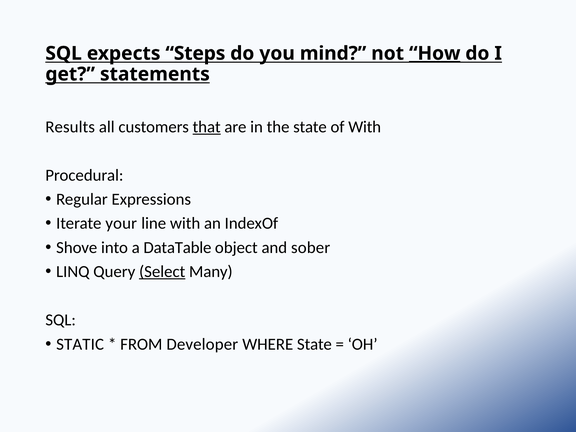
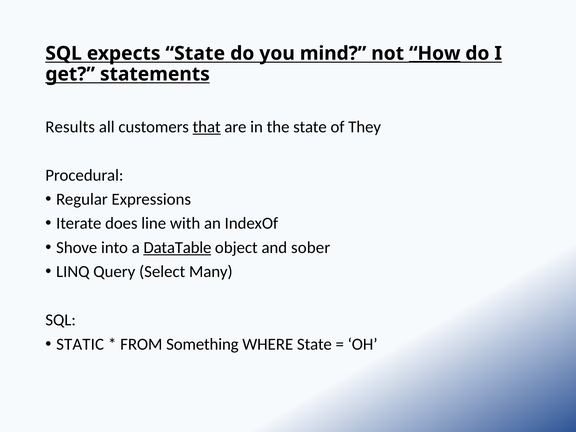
expects Steps: Steps -> State (195, 53)
of With: With -> They (365, 127)
your: your -> does (121, 223)
DataTable underline: none -> present (177, 248)
Select underline: present -> none (162, 272)
Developer: Developer -> Something (202, 344)
